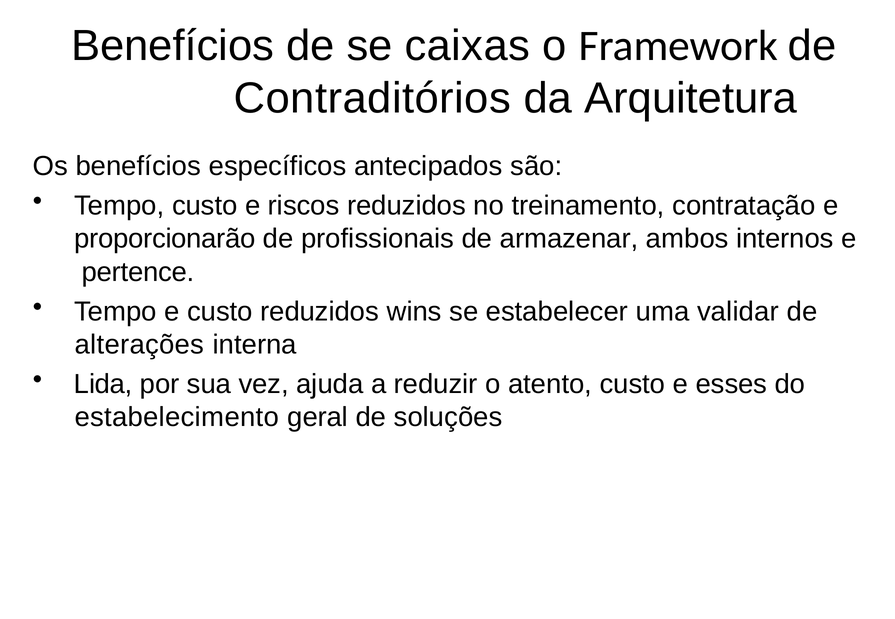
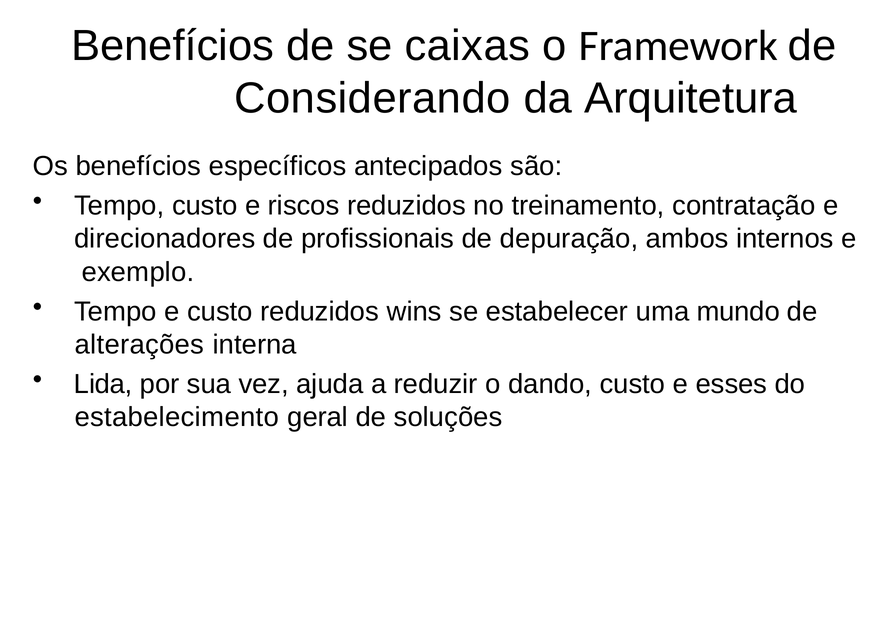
Contraditórios: Contraditórios -> Considerando (372, 98)
proporcionarão: proporcionarão -> direcionadores (165, 239)
armazenar: armazenar -> depuração (569, 239)
pertence: pertence -> exemplo (138, 272)
validar: validar -> mundo (738, 312)
atento: atento -> dando (550, 385)
